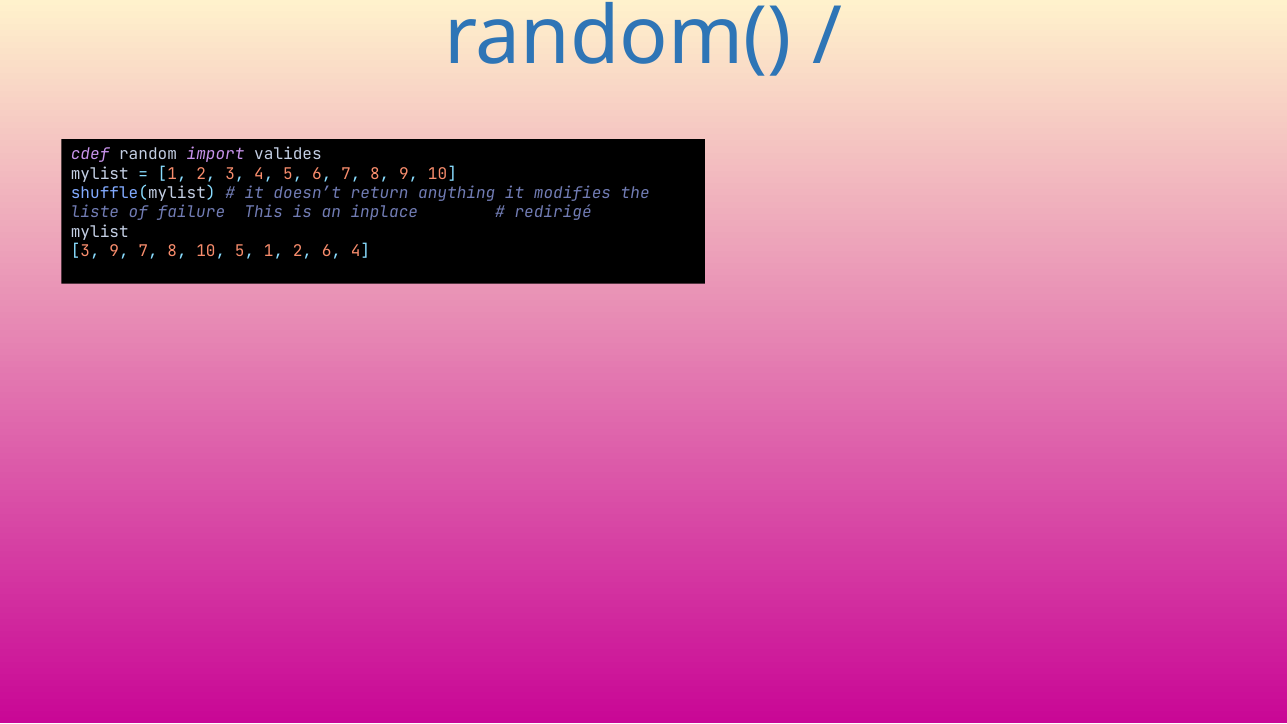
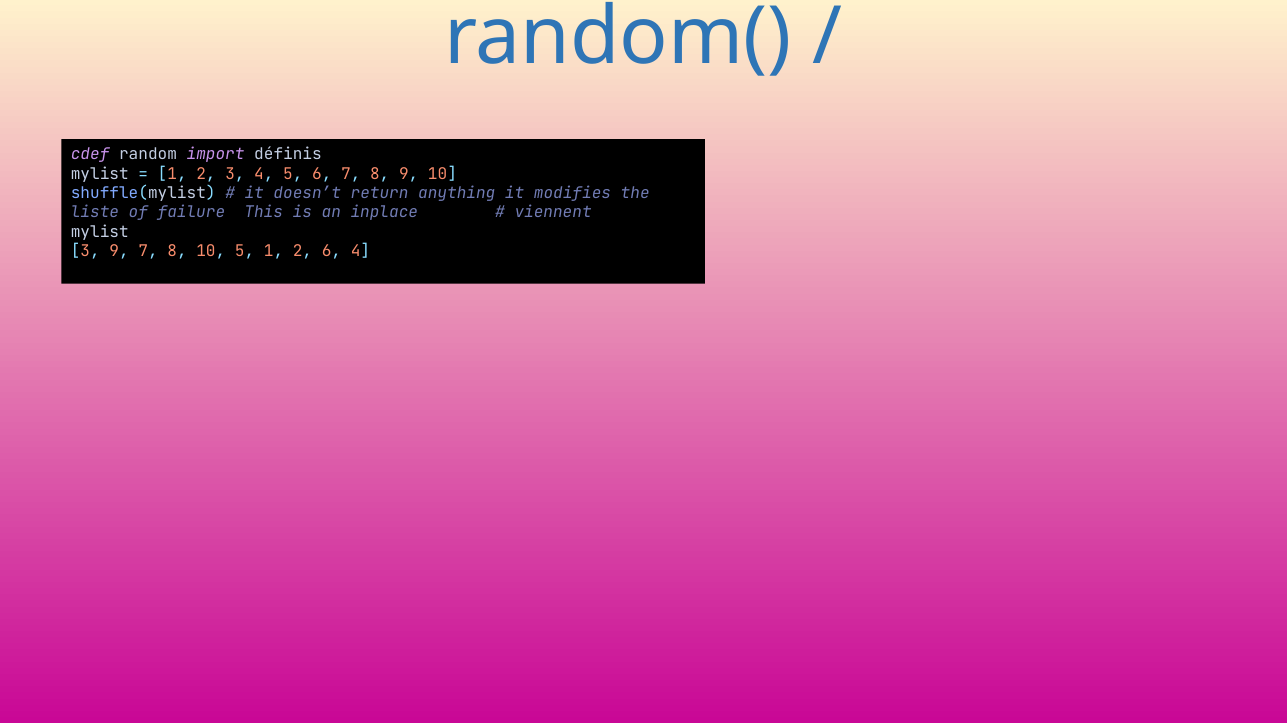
valides: valides -> définis (288, 155)
redirigé: redirigé -> viennent (553, 212)
